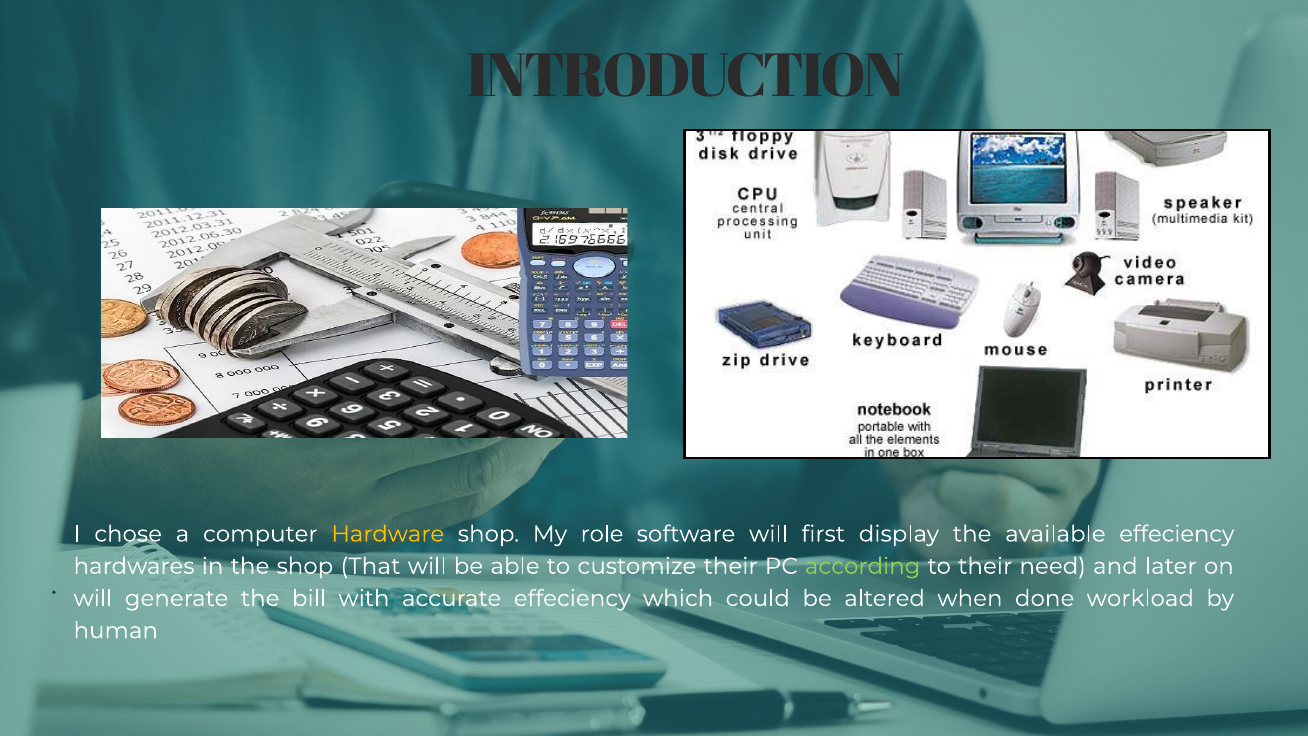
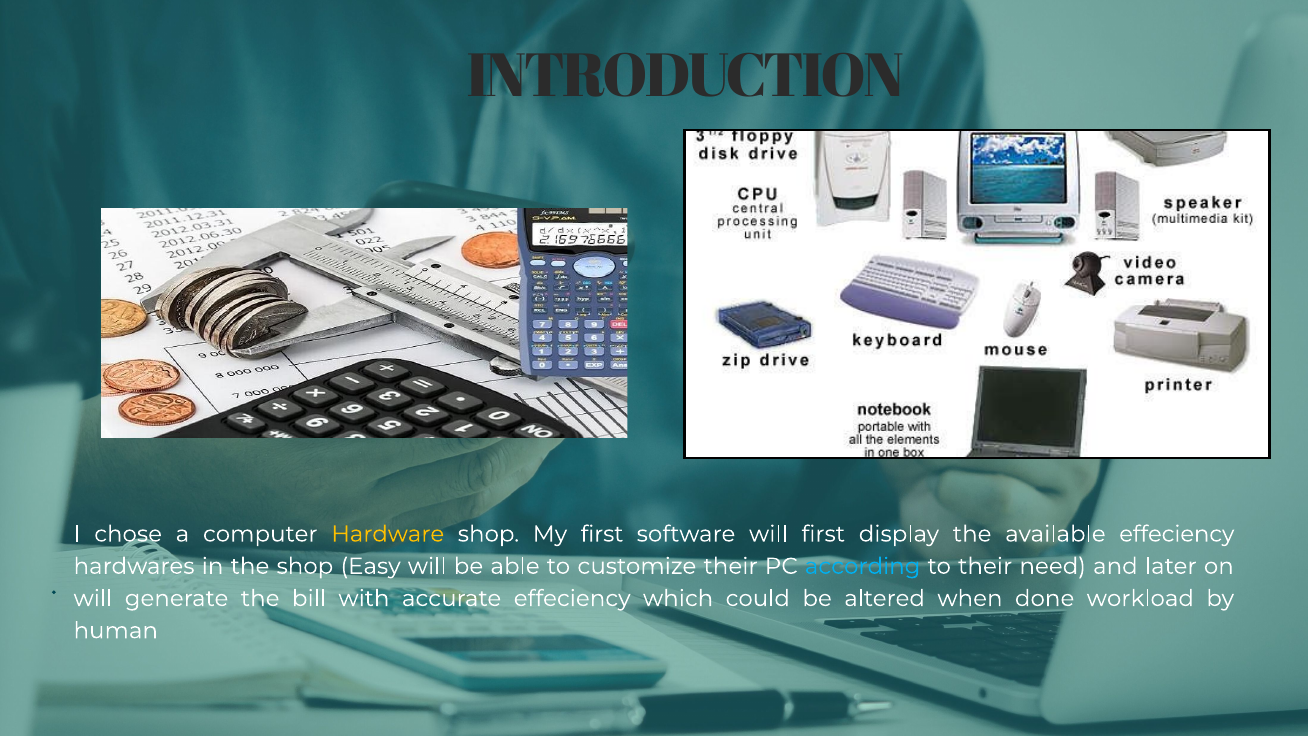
My role: role -> first (602, 534)
That: That -> Easy (371, 566)
according colour: light green -> light blue (863, 566)
